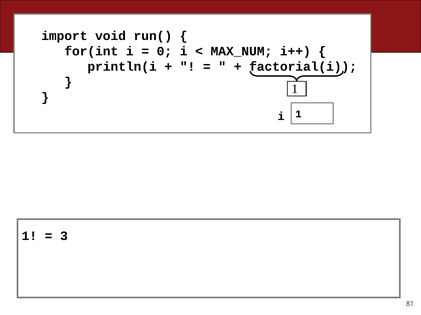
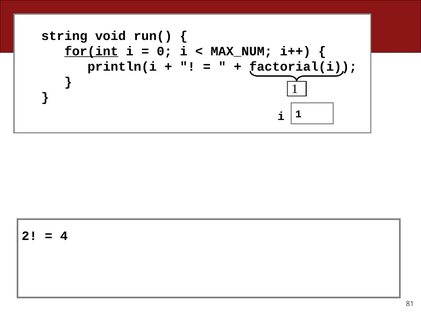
import: import -> string (64, 36)
for(int underline: none -> present (91, 51)
1: 1 -> 2 (29, 237)
3: 3 -> 4 (64, 237)
